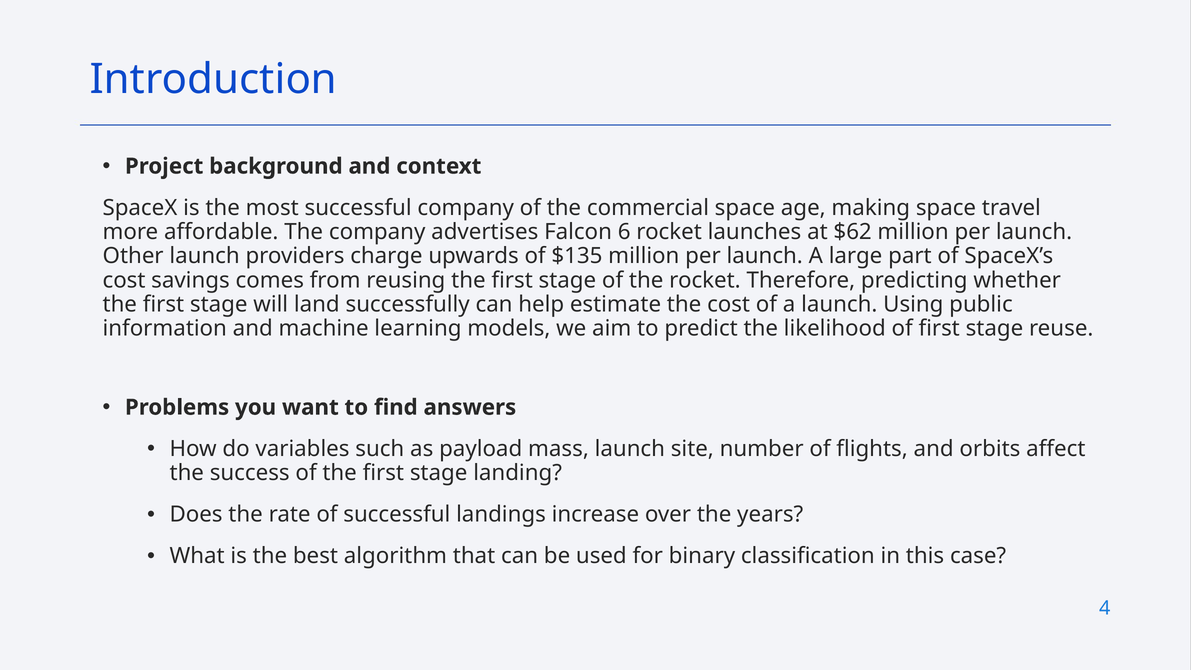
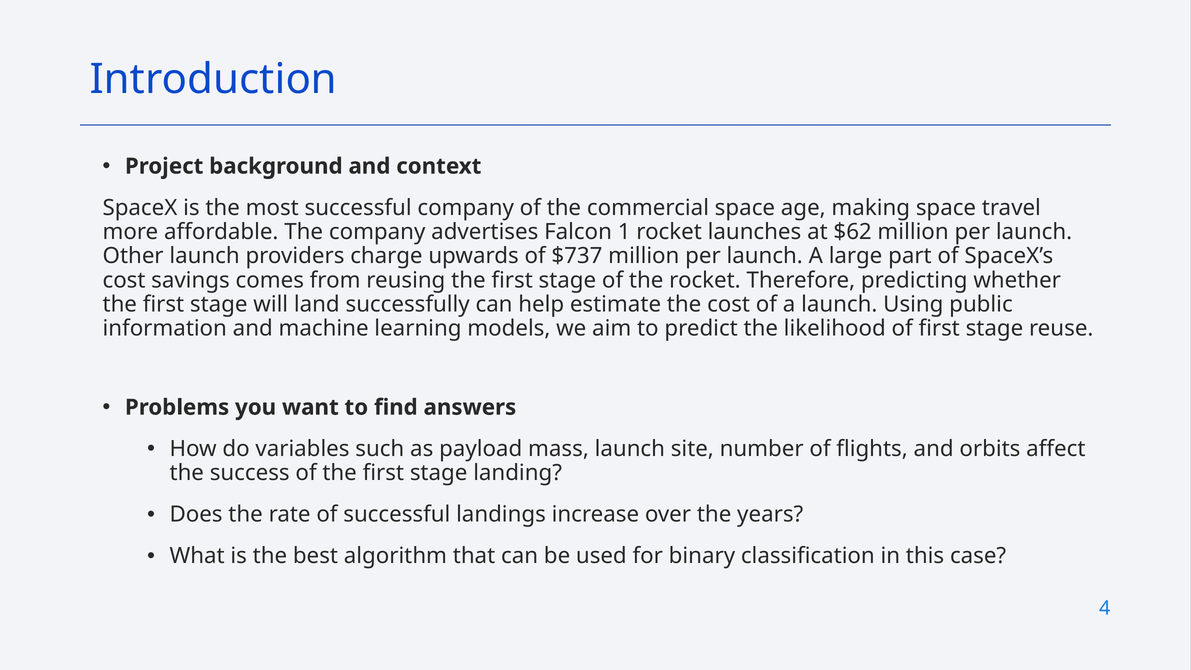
6: 6 -> 1 (624, 232)
$135: $135 -> $737 (577, 256)
